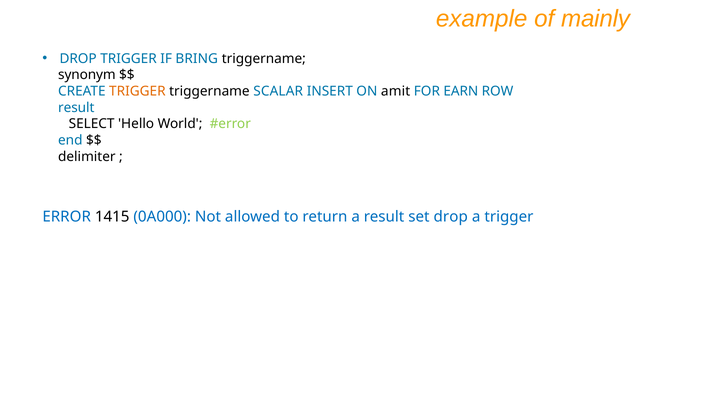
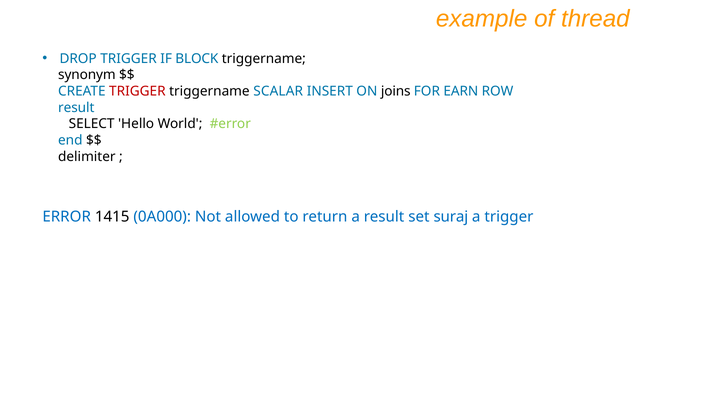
mainly: mainly -> thread (595, 19)
BRING: BRING -> BLOCK (197, 59)
TRIGGER colour: orange -> red (137, 91)
amit: amit -> joins (396, 91)
set drop: drop -> suraj (451, 217)
